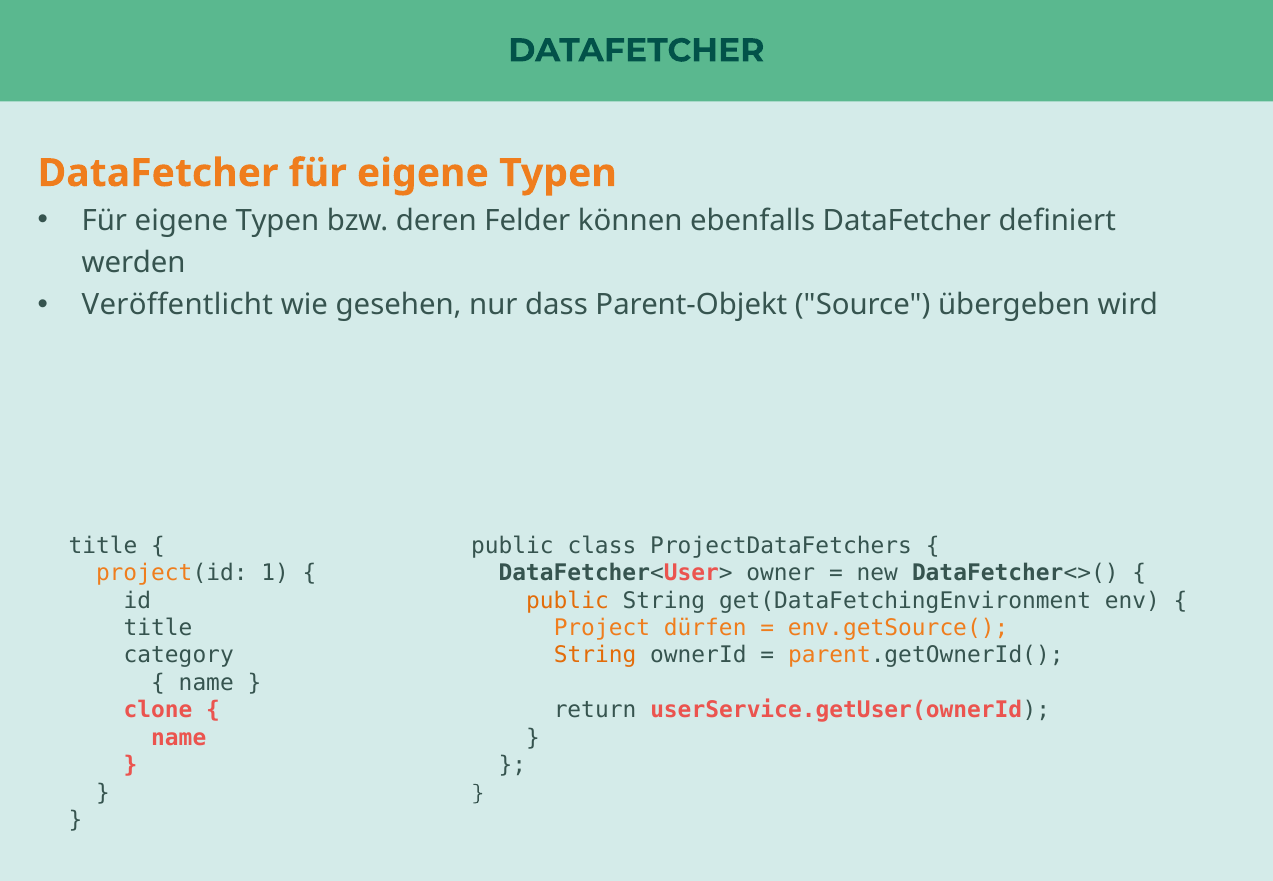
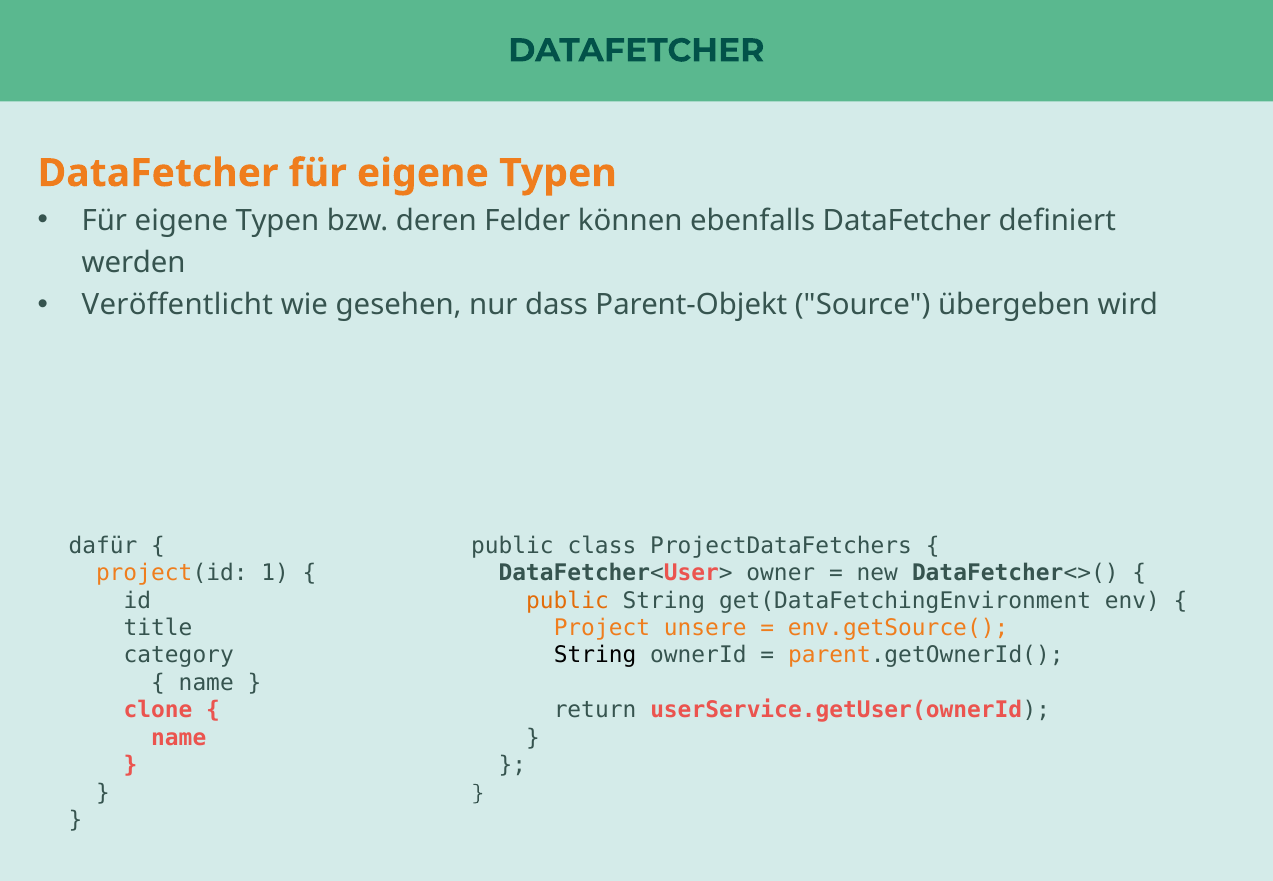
title: title -> dafür (103, 546)
dürfen: dürfen -> unsere (705, 628)
String colour: orange -> black (595, 656)
